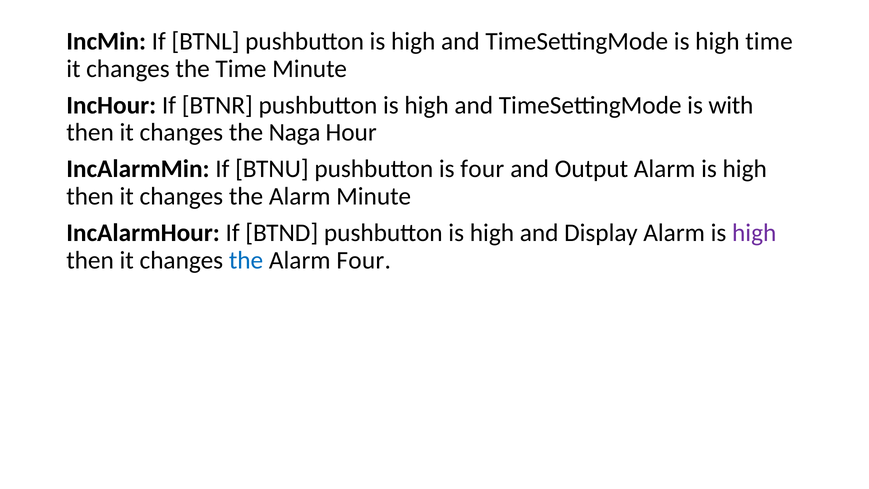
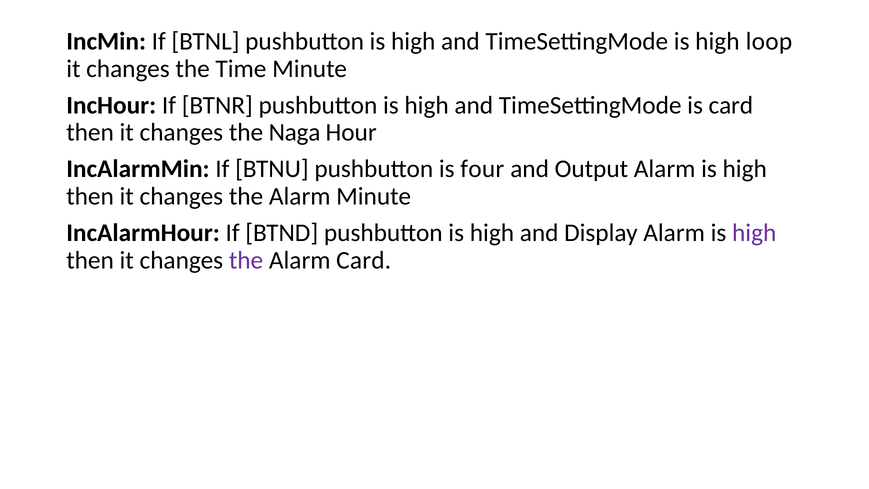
high time: time -> loop (769, 41)
is with: with -> card (731, 105)
the colour: blue -> purple (246, 260)
Alarm Four: Four -> Card (364, 260)
